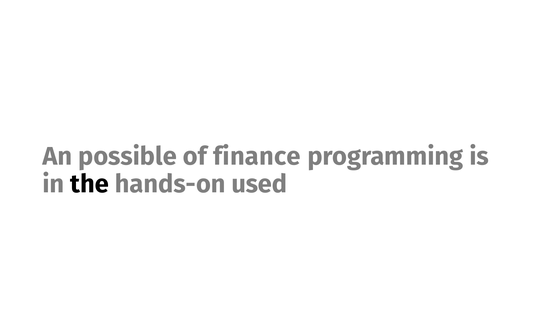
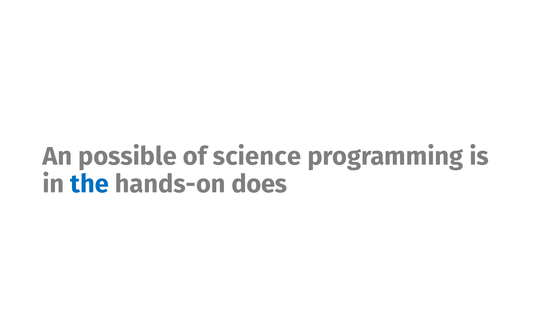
finance: finance -> science (257, 156)
the colour: black -> blue (90, 184)
used: used -> does (259, 184)
